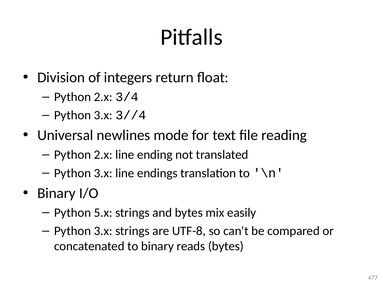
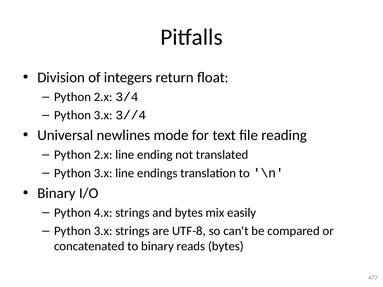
5.x: 5.x -> 4.x (103, 213)
